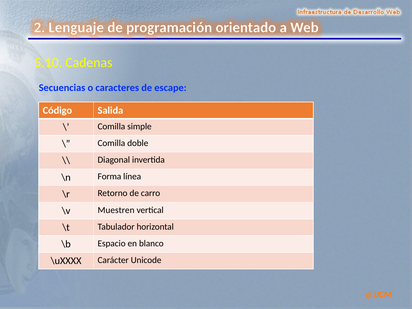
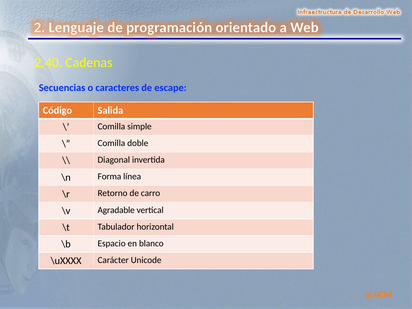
5.10: 5.10 -> 2.40 (48, 63)
Muestren: Muestren -> Agradable (116, 210)
